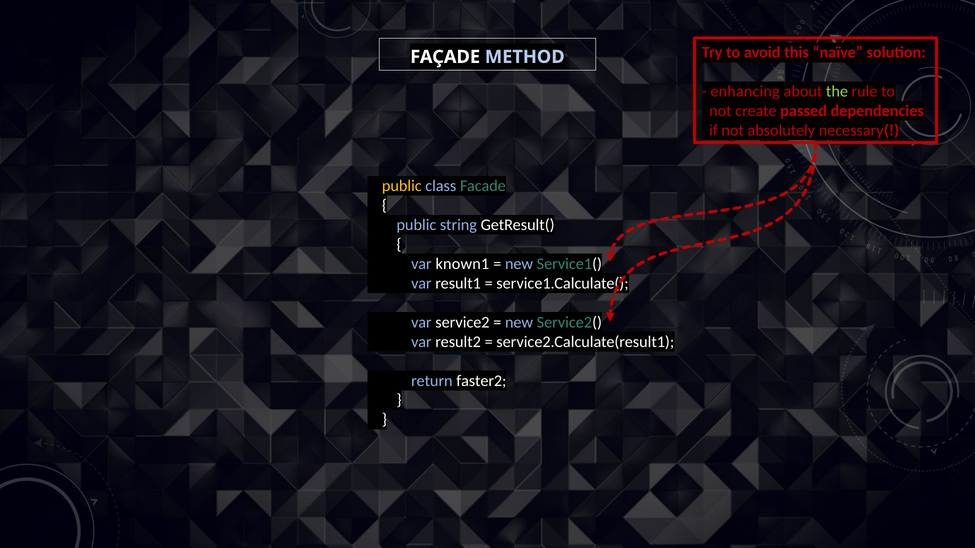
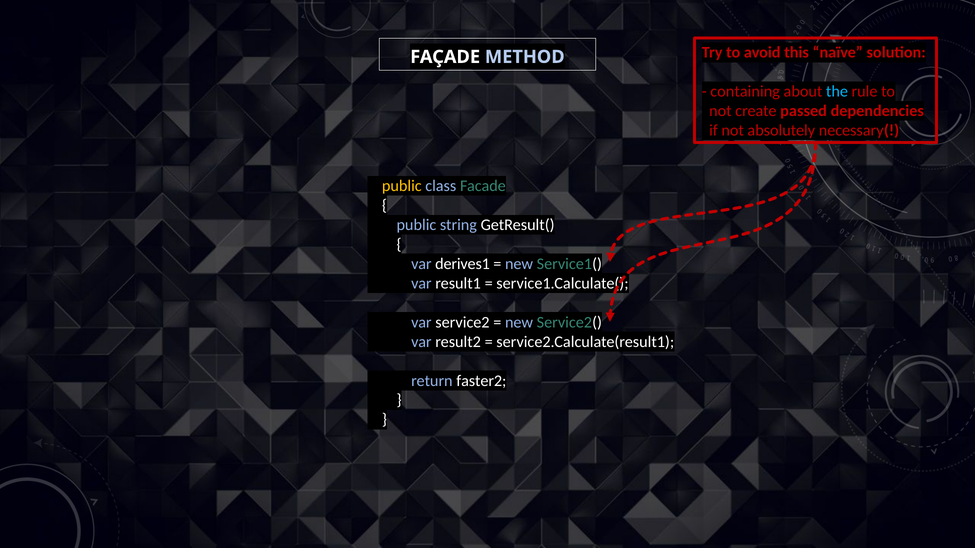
enhancing: enhancing -> containing (745, 92)
the colour: light green -> light blue (837, 92)
known1: known1 -> derives1 (463, 264)
